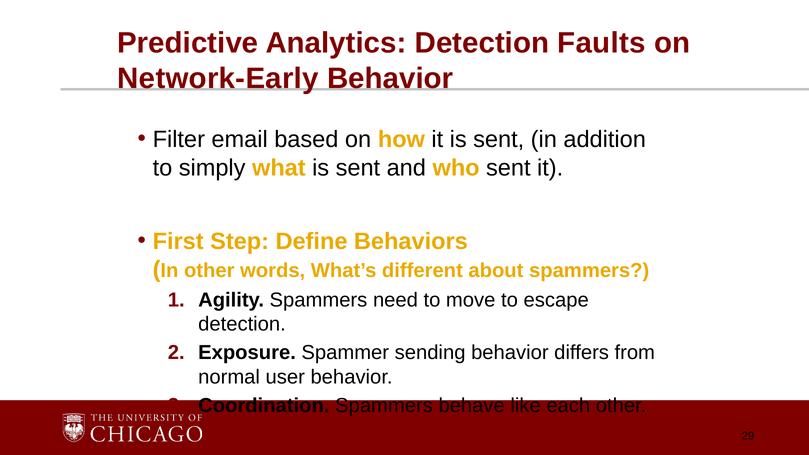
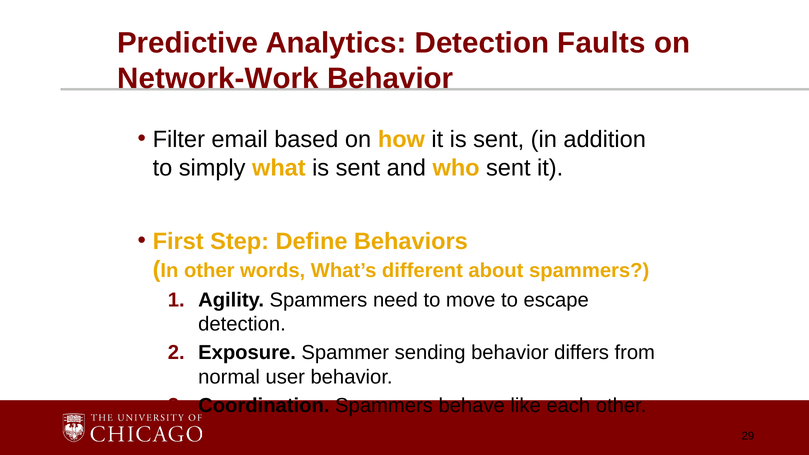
Network-Early: Network-Early -> Network-Work (218, 78)
